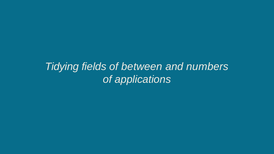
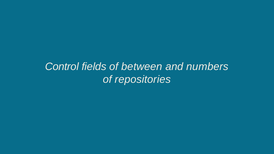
Tidying: Tidying -> Control (62, 67)
applications: applications -> repositories (143, 79)
